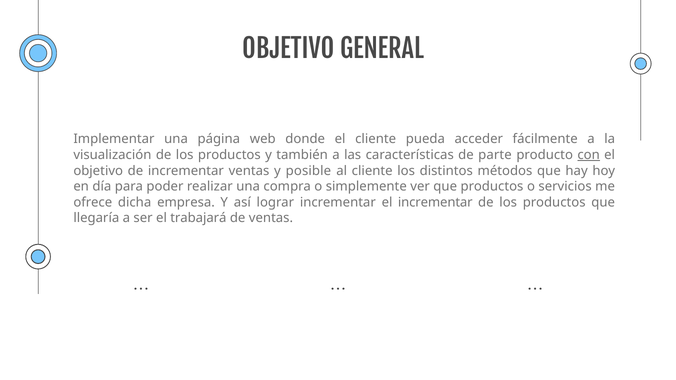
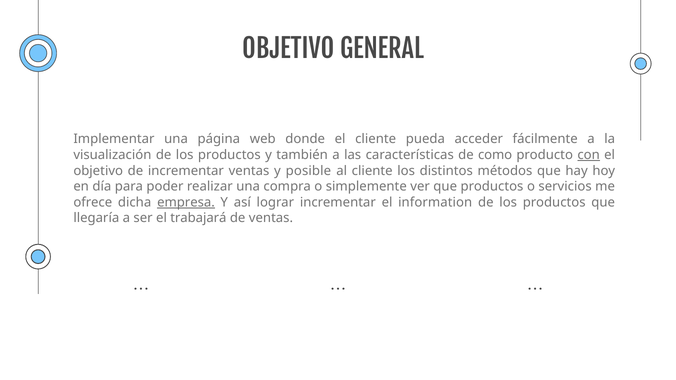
parte: parte -> como (495, 155)
empresa underline: none -> present (186, 202)
el incrementar: incrementar -> information (435, 202)
